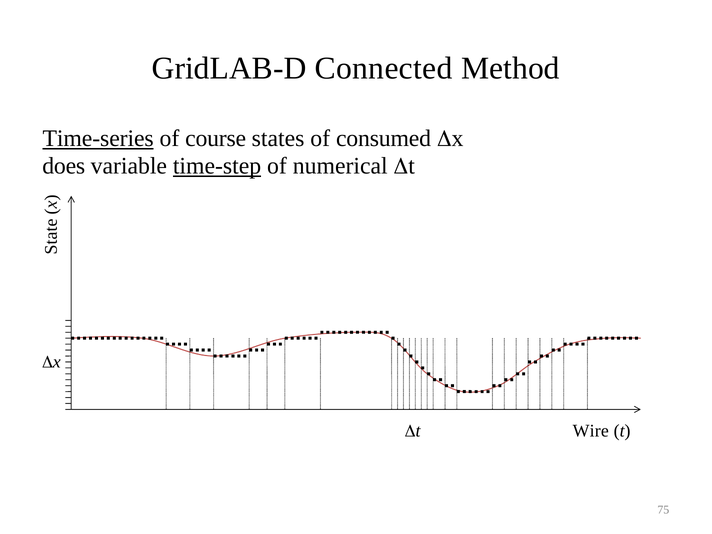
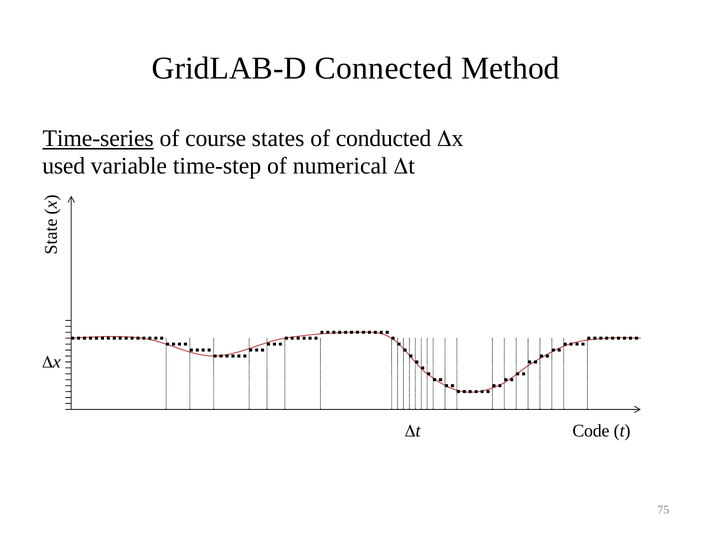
consumed: consumed -> conducted (384, 138)
does: does -> used (64, 166)
time-step underline: present -> none (217, 166)
Wire: Wire -> Code (591, 431)
